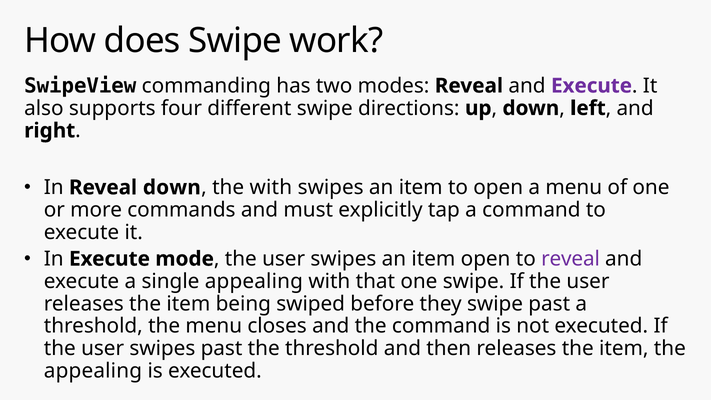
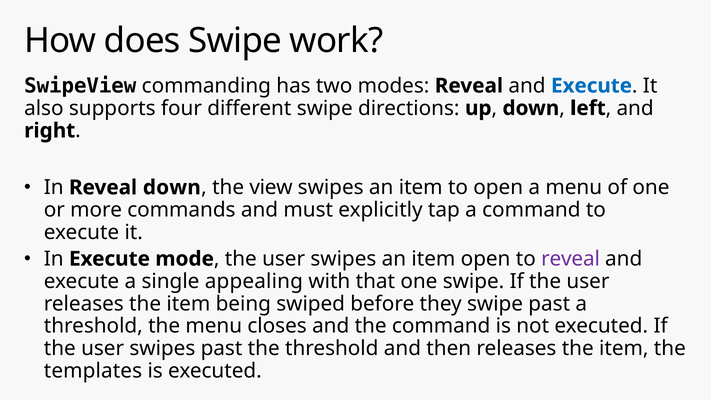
Execute colour: purple -> blue (592, 86)
the with: with -> view (271, 187)
appealing: appealing -> templates (93, 371)
